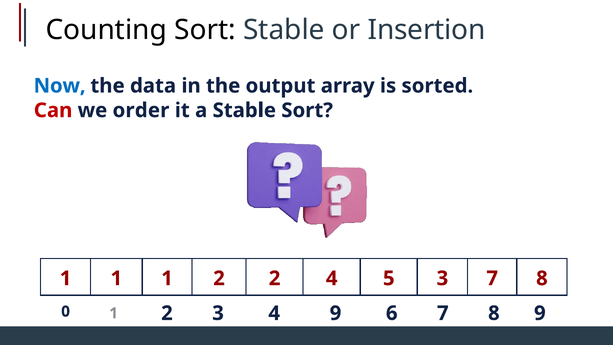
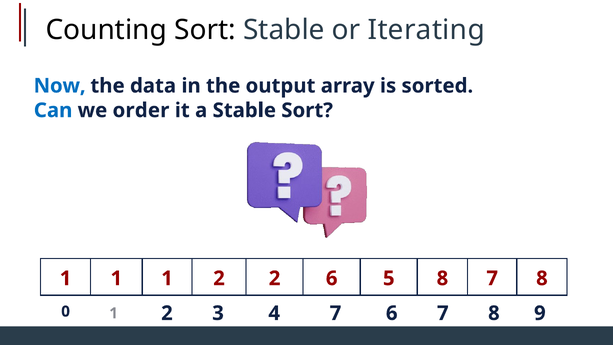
Insertion: Insertion -> Iterating (426, 30)
Can colour: red -> blue (53, 110)
2 4: 4 -> 6 (332, 278)
5 3: 3 -> 8 (442, 278)
4 9: 9 -> 7 (336, 313)
